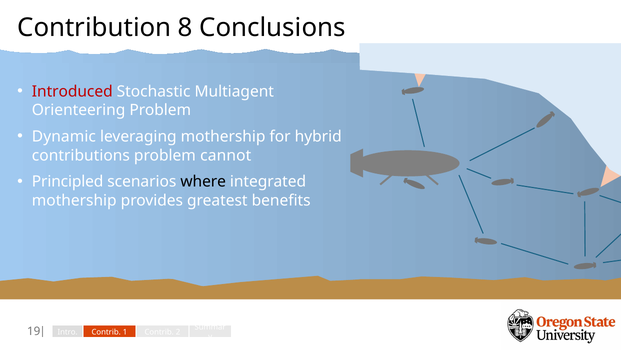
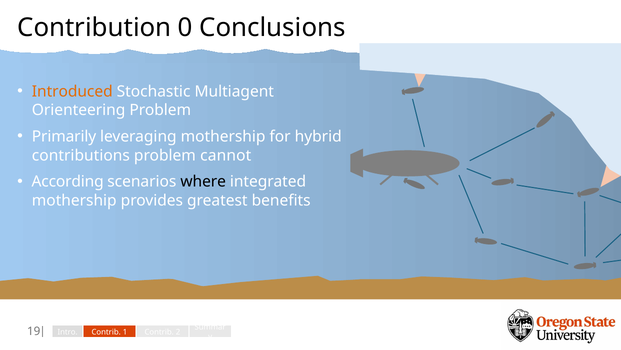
8: 8 -> 0 (185, 27)
Introduced colour: red -> orange (72, 91)
Dynamic: Dynamic -> Primarily (64, 136)
Principled: Principled -> According (68, 181)
